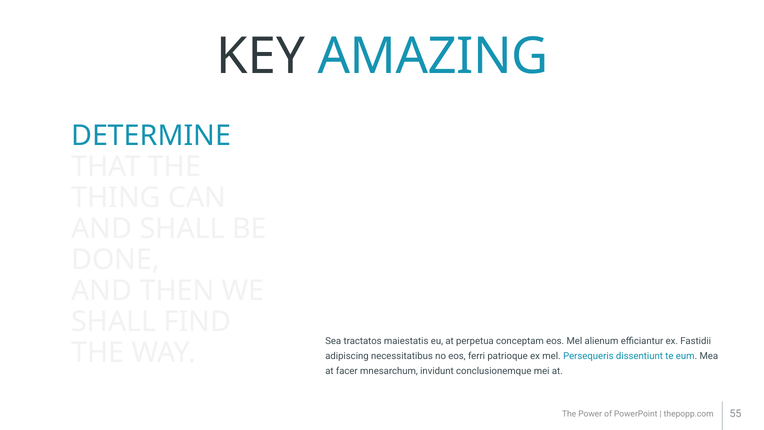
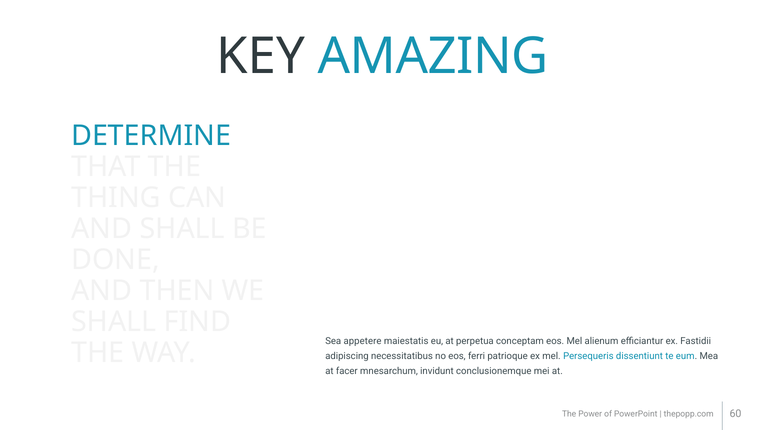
tractatos: tractatos -> appetere (363, 341)
55: 55 -> 60 (735, 414)
